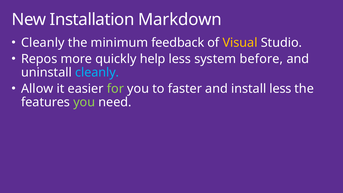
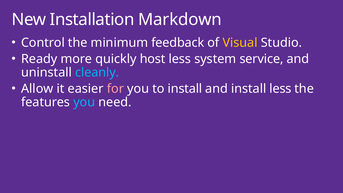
Cleanly: Cleanly -> Control (43, 43)
Repos: Repos -> Ready (39, 59)
help: help -> host (153, 59)
before: before -> service (261, 59)
for colour: light green -> pink (115, 89)
to faster: faster -> install (185, 89)
you colour: light green -> light blue (84, 102)
